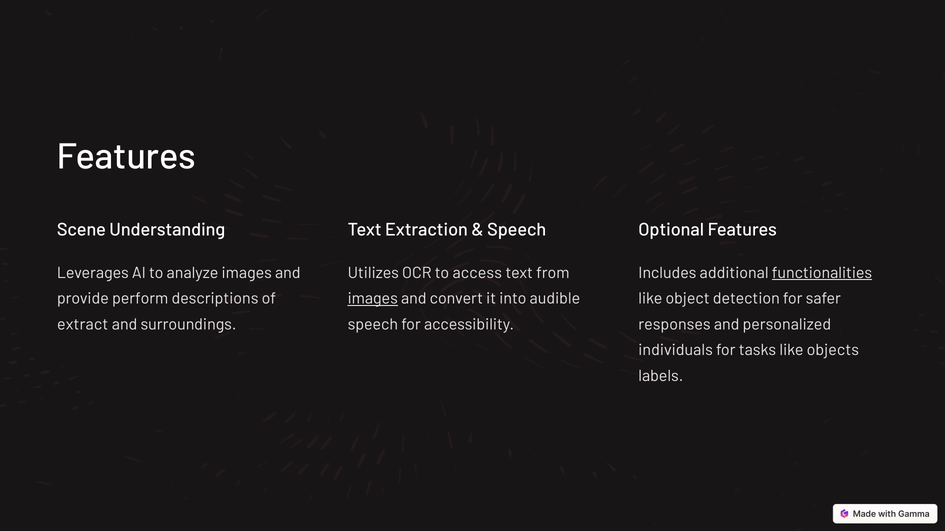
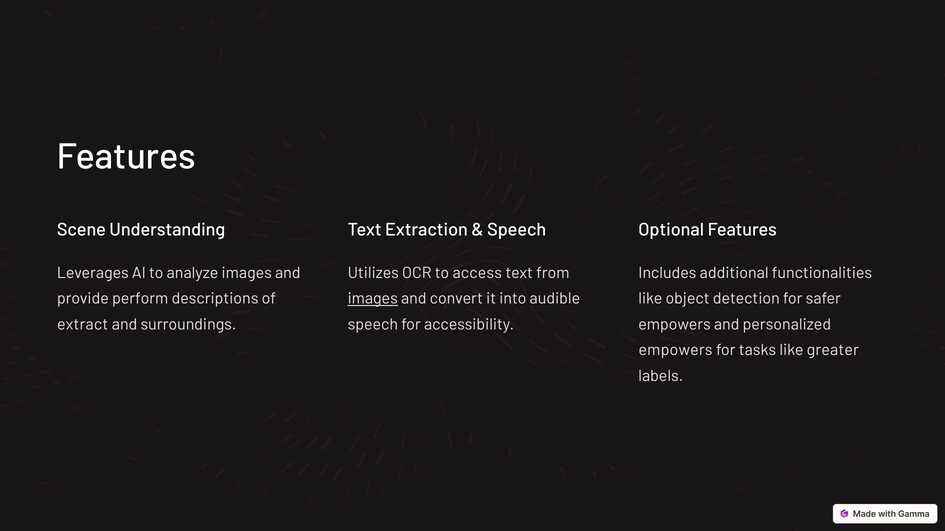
functionalities underline: present -> none (822, 273)
responses: responses -> empowers (675, 325)
individuals: individuals -> empowers (676, 351)
objects: objects -> greater (833, 351)
